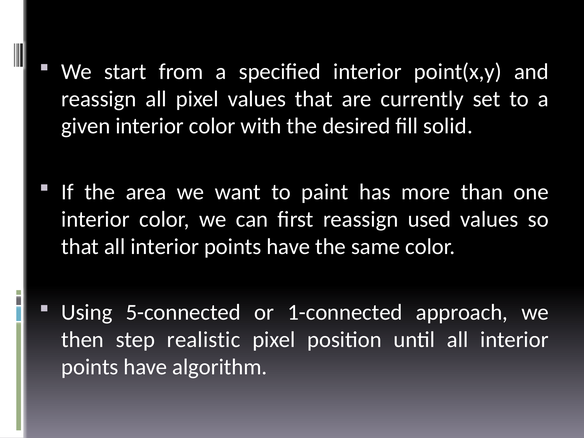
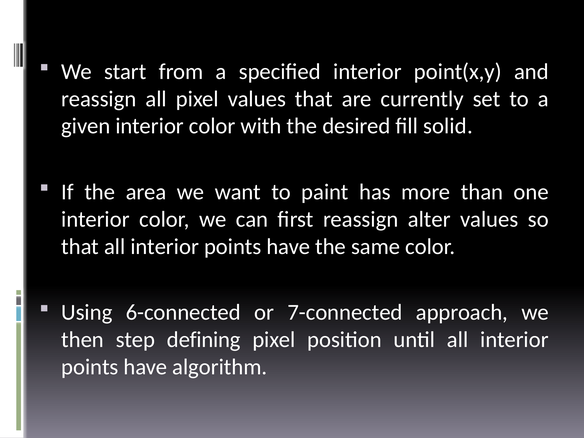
used: used -> alter (429, 219)
5-connected: 5-connected -> 6-connected (183, 312)
1-connected: 1-connected -> 7-connected (345, 312)
realistic: realistic -> defining (204, 340)
